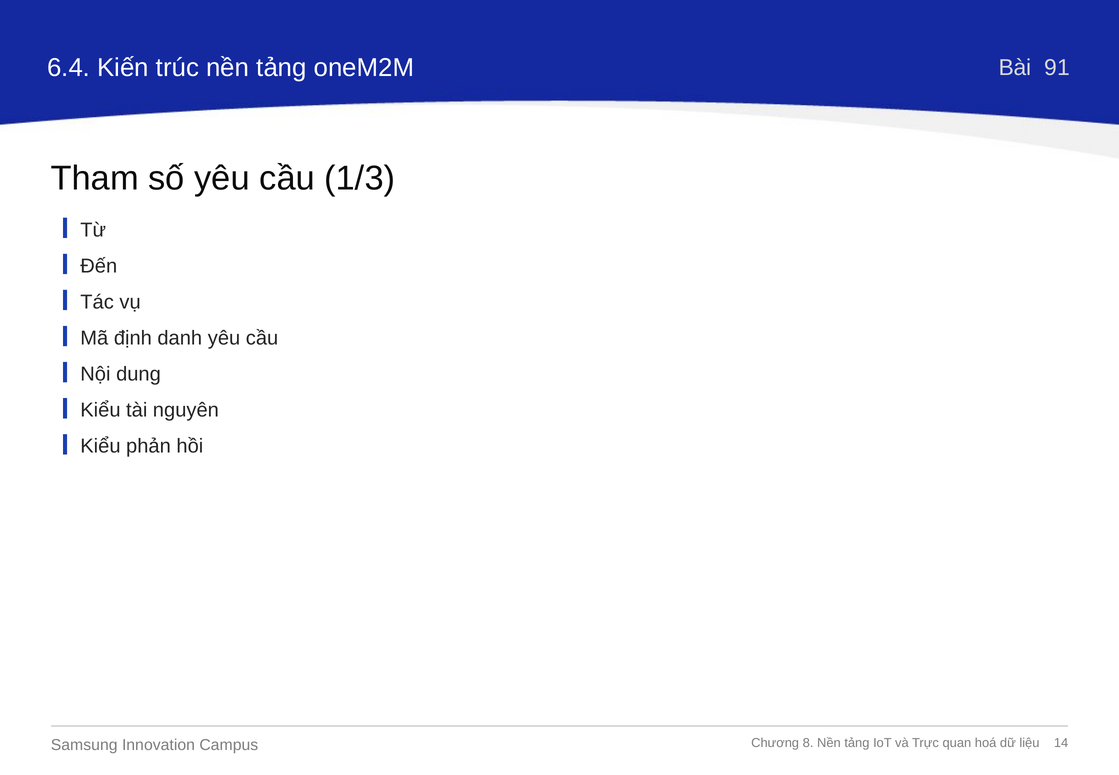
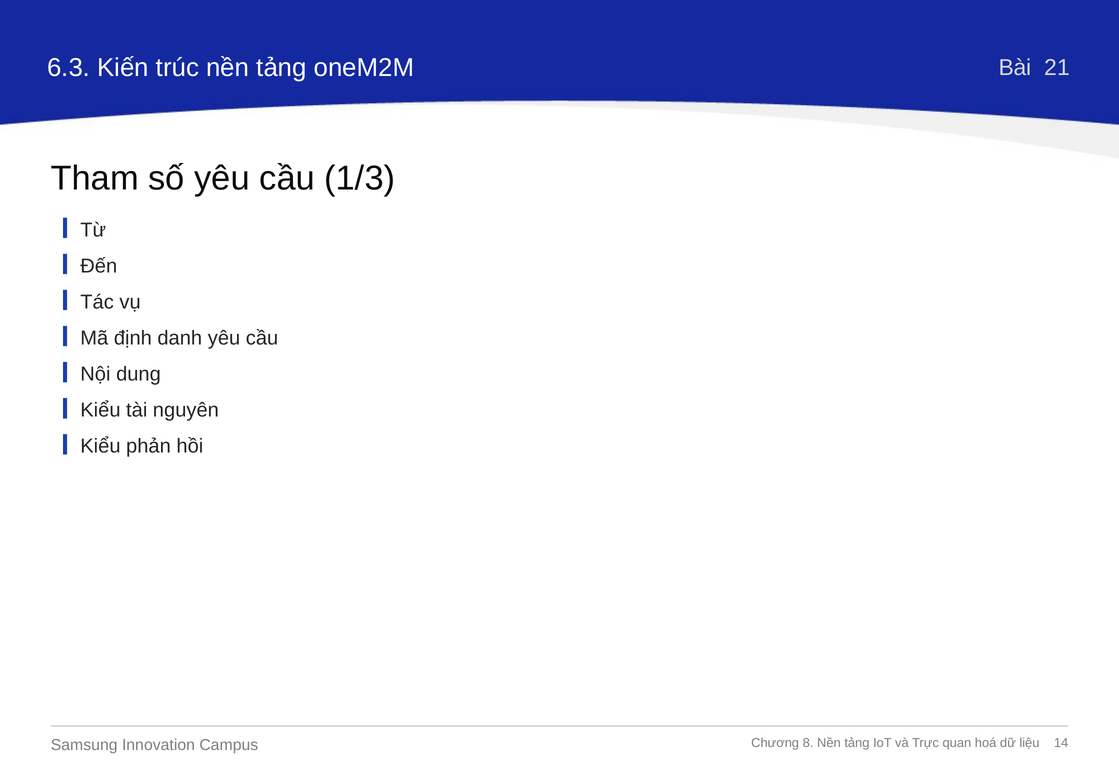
6.4: 6.4 -> 6.3 (69, 68)
91: 91 -> 21 (1057, 68)
